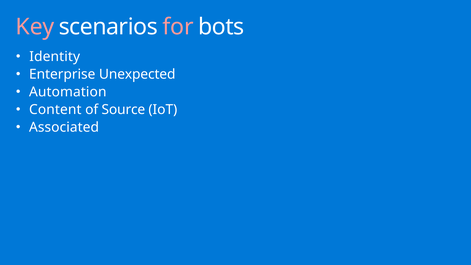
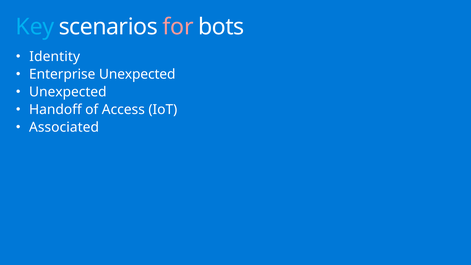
Key colour: pink -> light blue (35, 27)
Automation: Automation -> Unexpected (68, 92)
Content: Content -> Handoff (55, 110)
Source: Source -> Access (123, 110)
